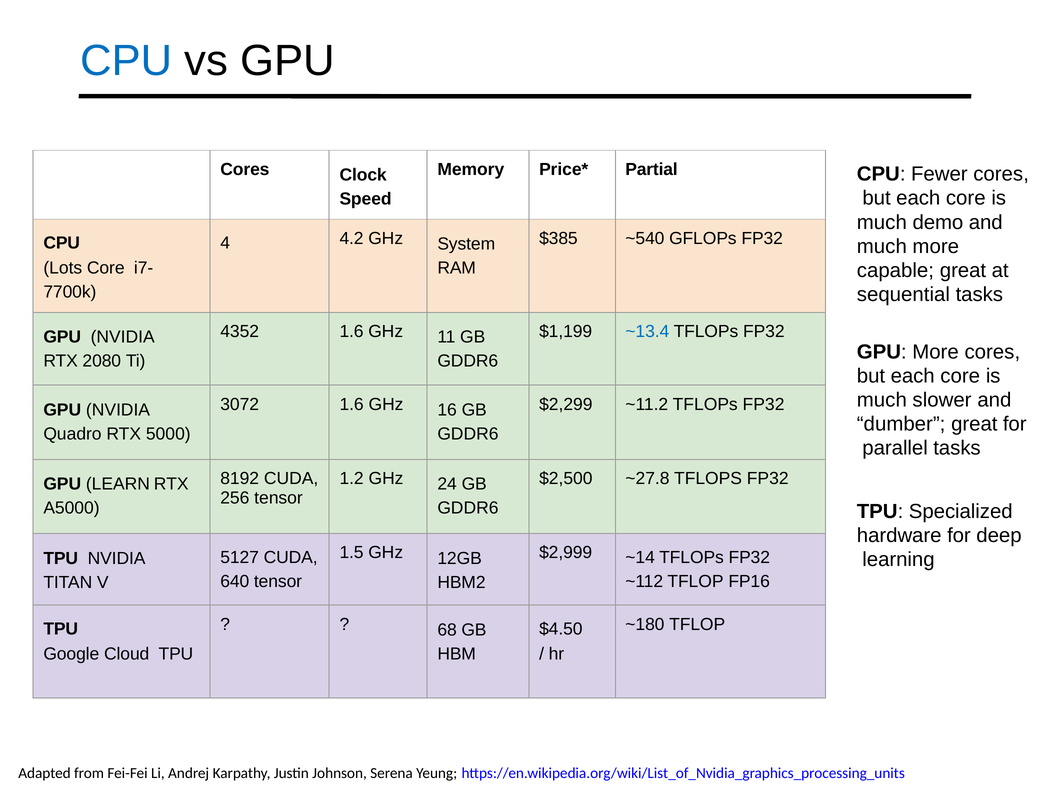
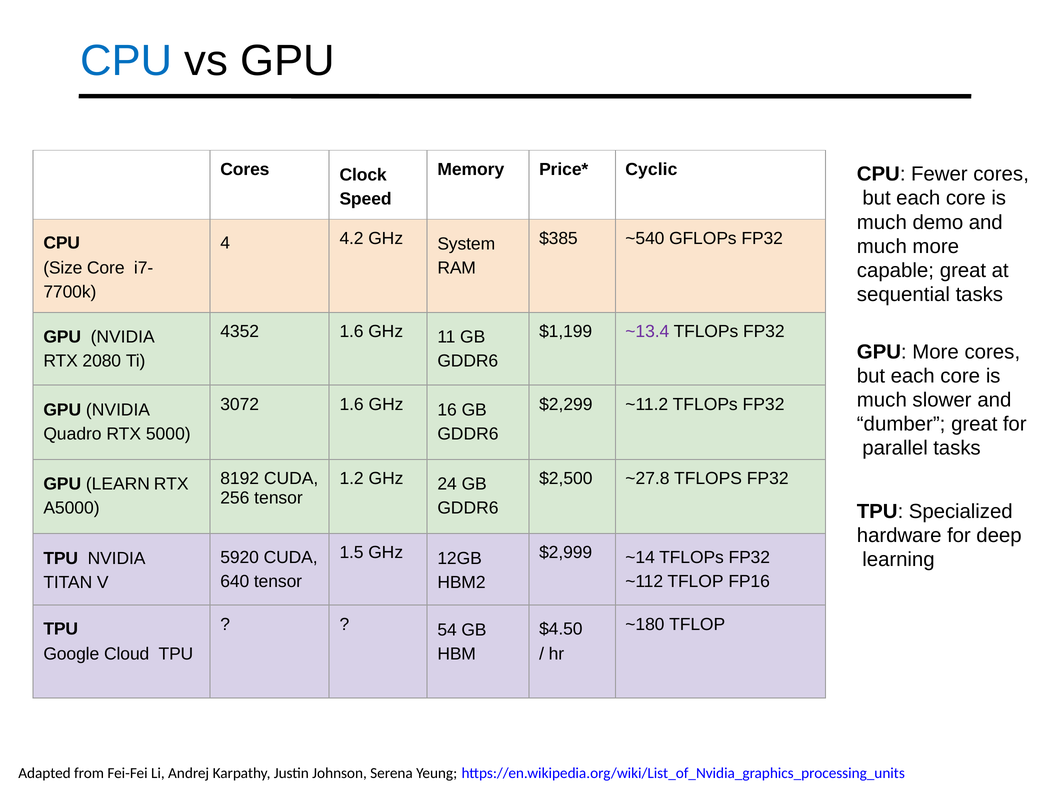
Partial: Partial -> Cyclic (651, 169)
Lots: Lots -> Size (63, 268)
~13.4 colour: blue -> purple (647, 332)
5127: 5127 -> 5920 (240, 558)
68: 68 -> 54 (447, 630)
